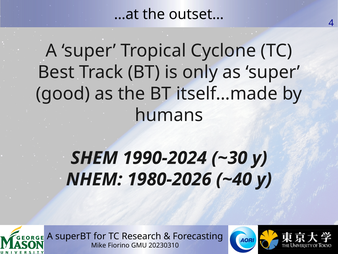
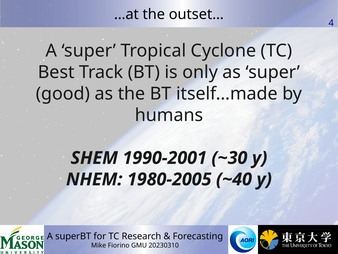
1990-2024: 1990-2024 -> 1990-2001 (165, 158)
1980-2026: 1980-2026 -> 1980-2005 (169, 179)
